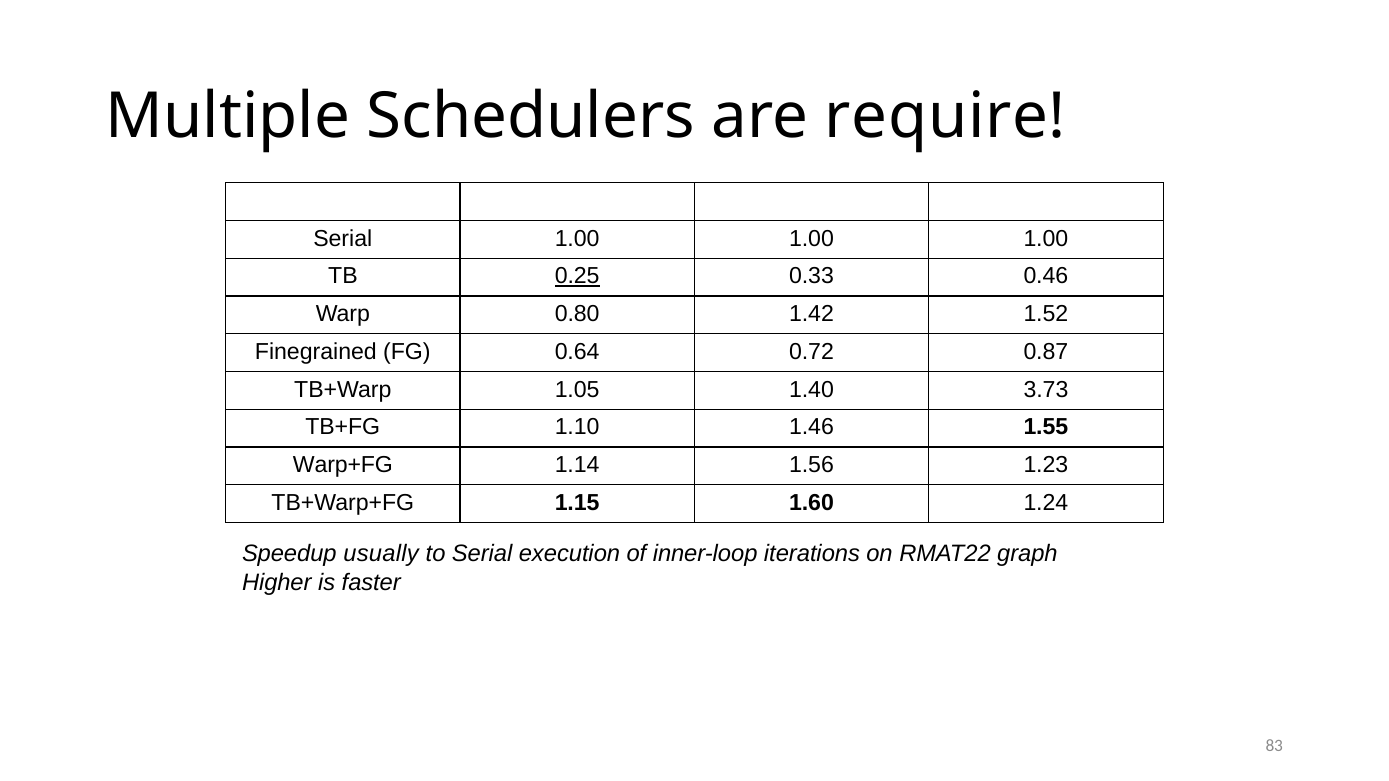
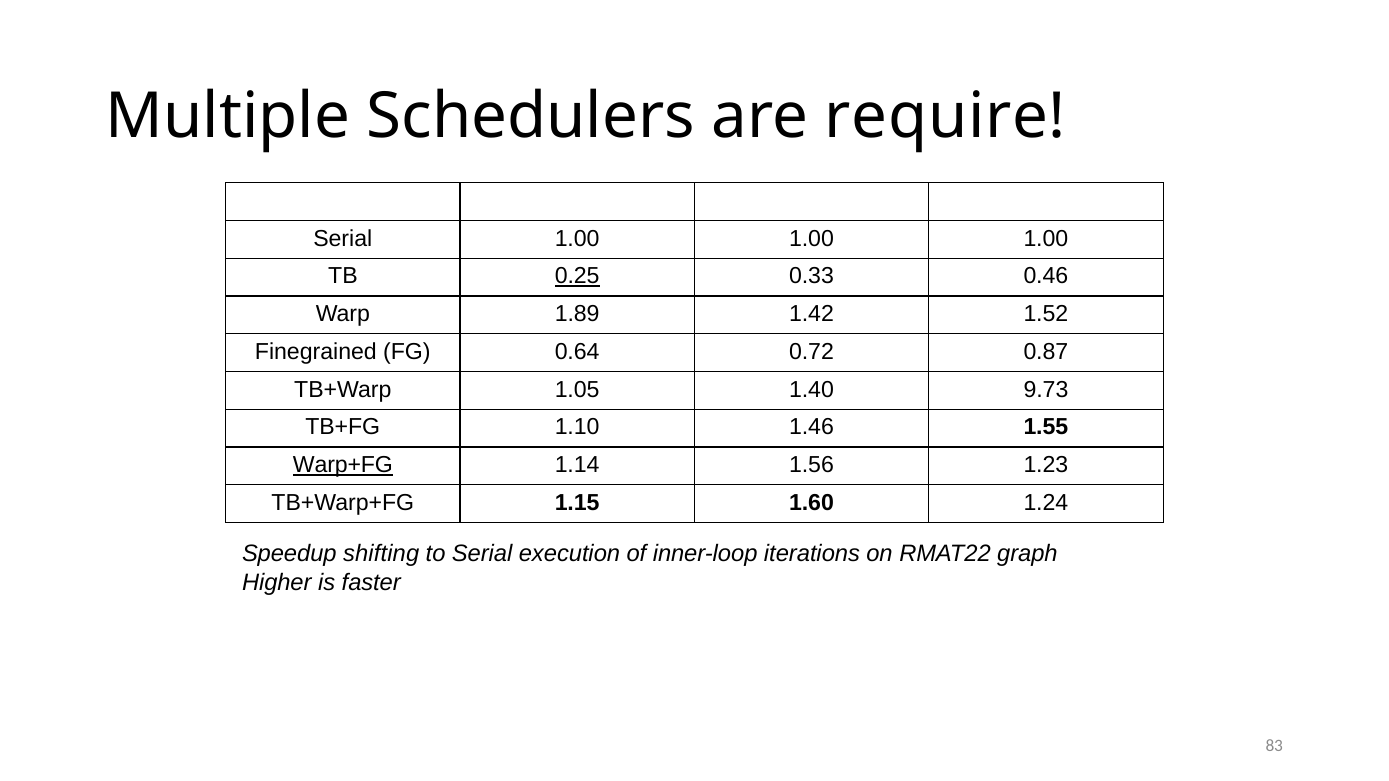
0.80: 0.80 -> 1.89 (577, 314)
3.73: 3.73 -> 9.73 (1046, 390)
Warp+FG underline: none -> present (343, 465)
usually: usually -> shifting (381, 554)
